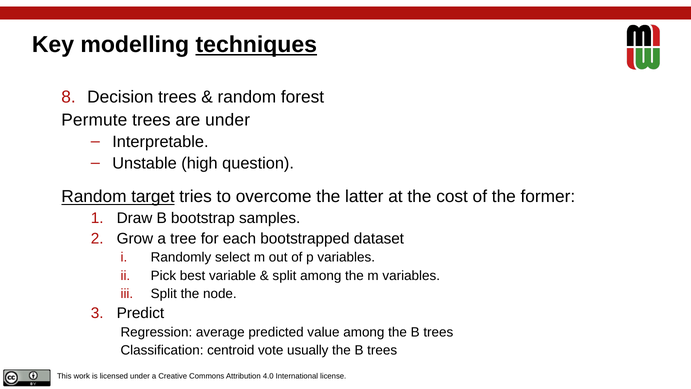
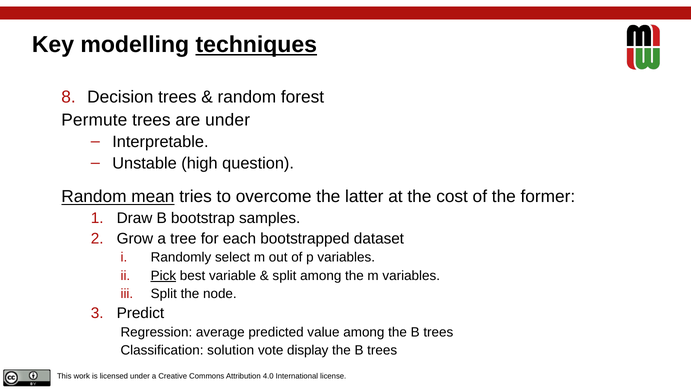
target: target -> mean (153, 197)
Pick underline: none -> present (163, 275)
centroid: centroid -> solution (231, 350)
usually: usually -> display (308, 350)
